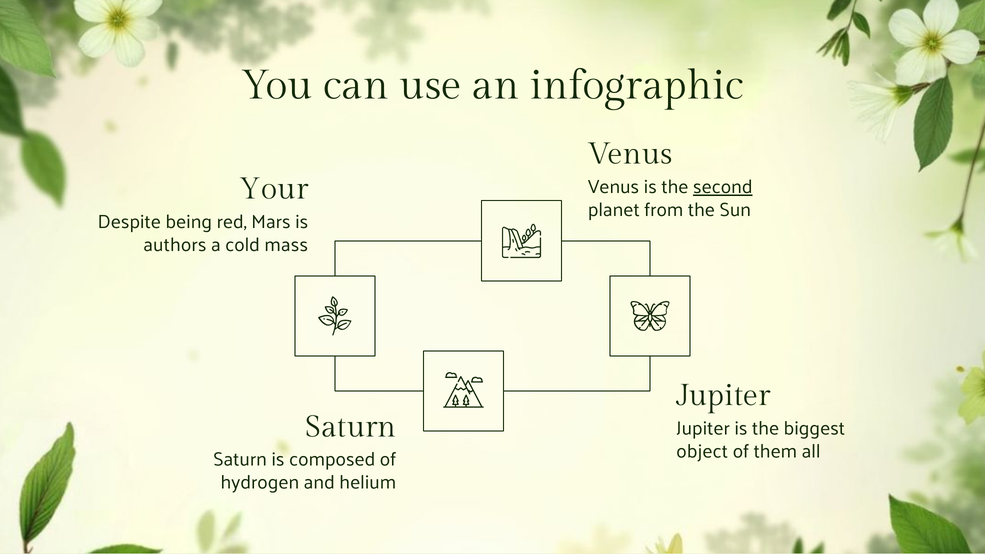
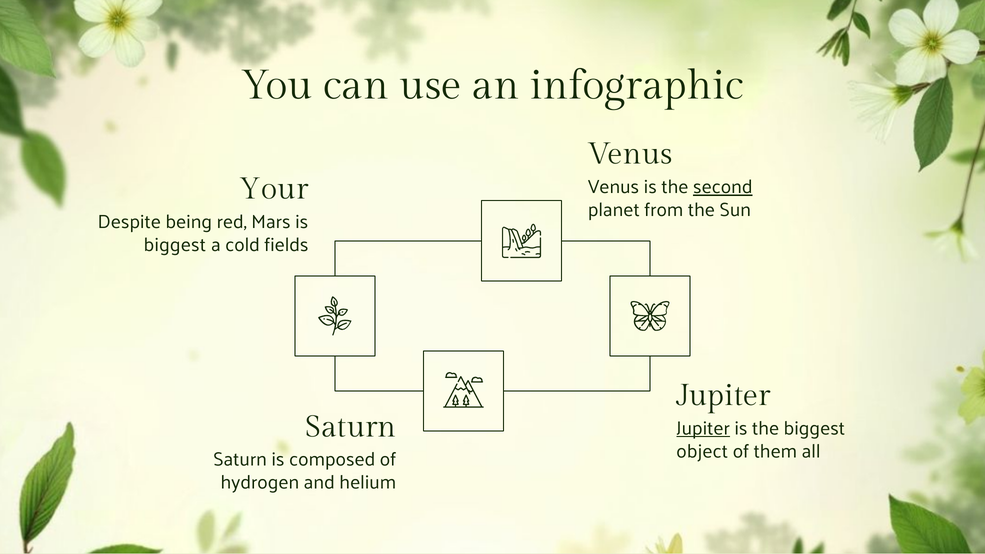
authors: authors -> biggest (175, 245)
mass: mass -> fields (286, 245)
Jupiter underline: none -> present (703, 428)
